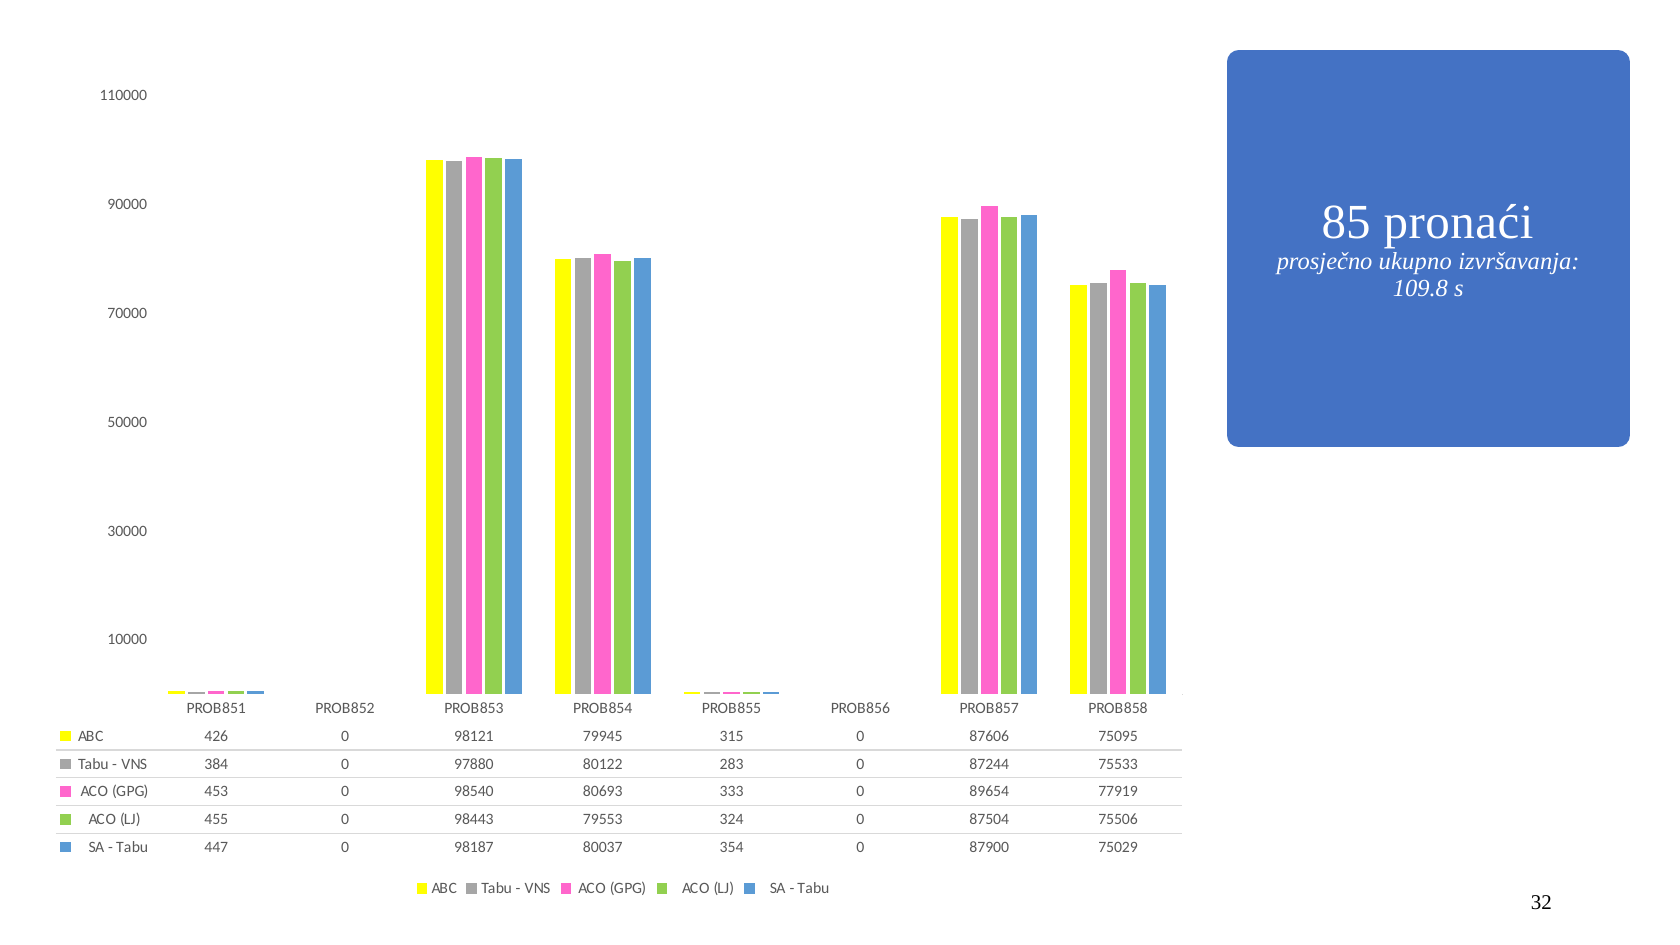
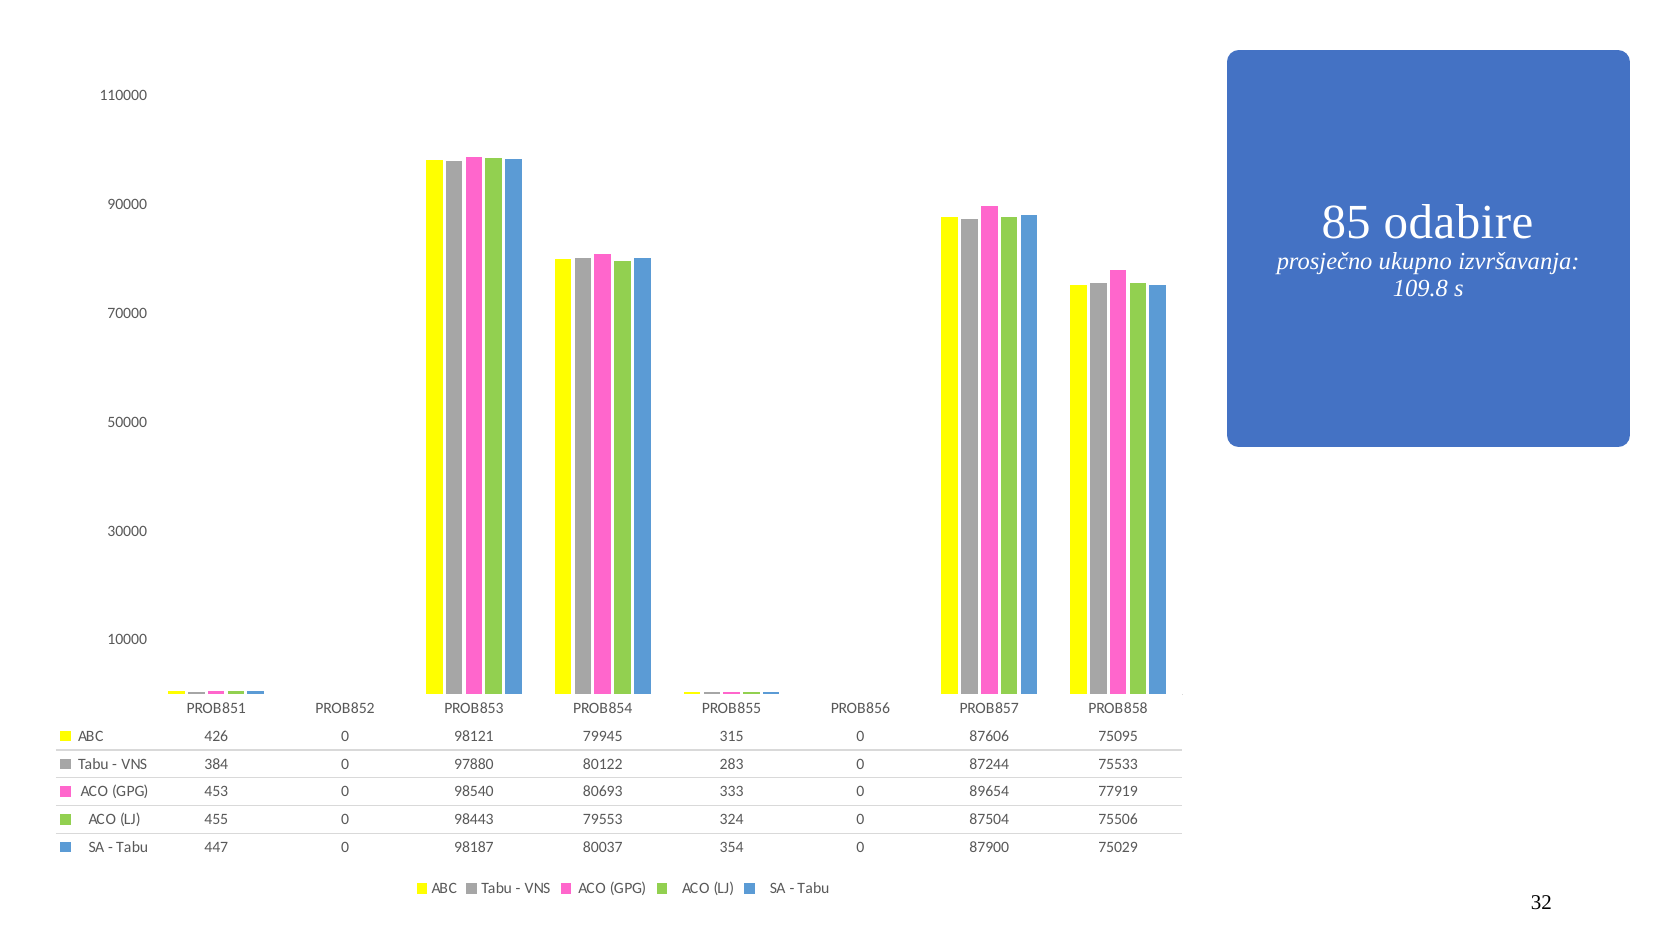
pronaći: pronaći -> odabire (1459, 222)
